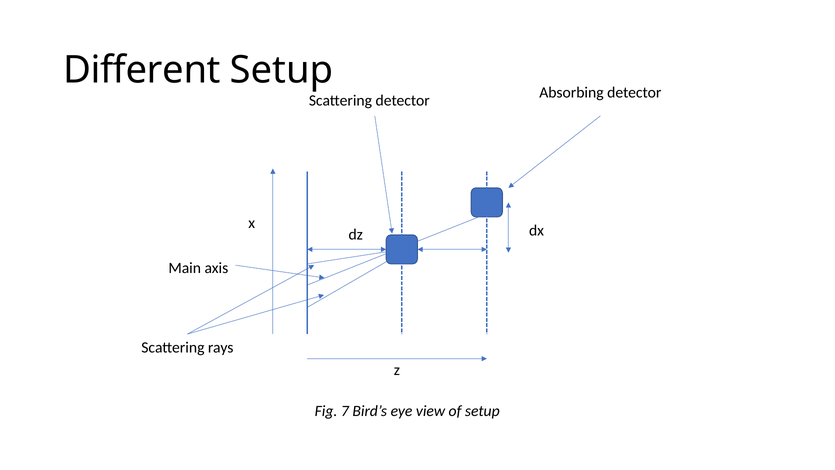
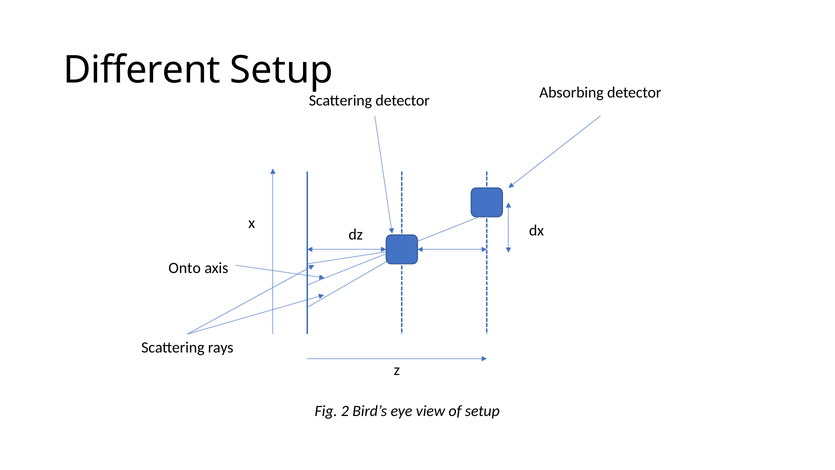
Main: Main -> Onto (185, 268)
7: 7 -> 2 (345, 411)
